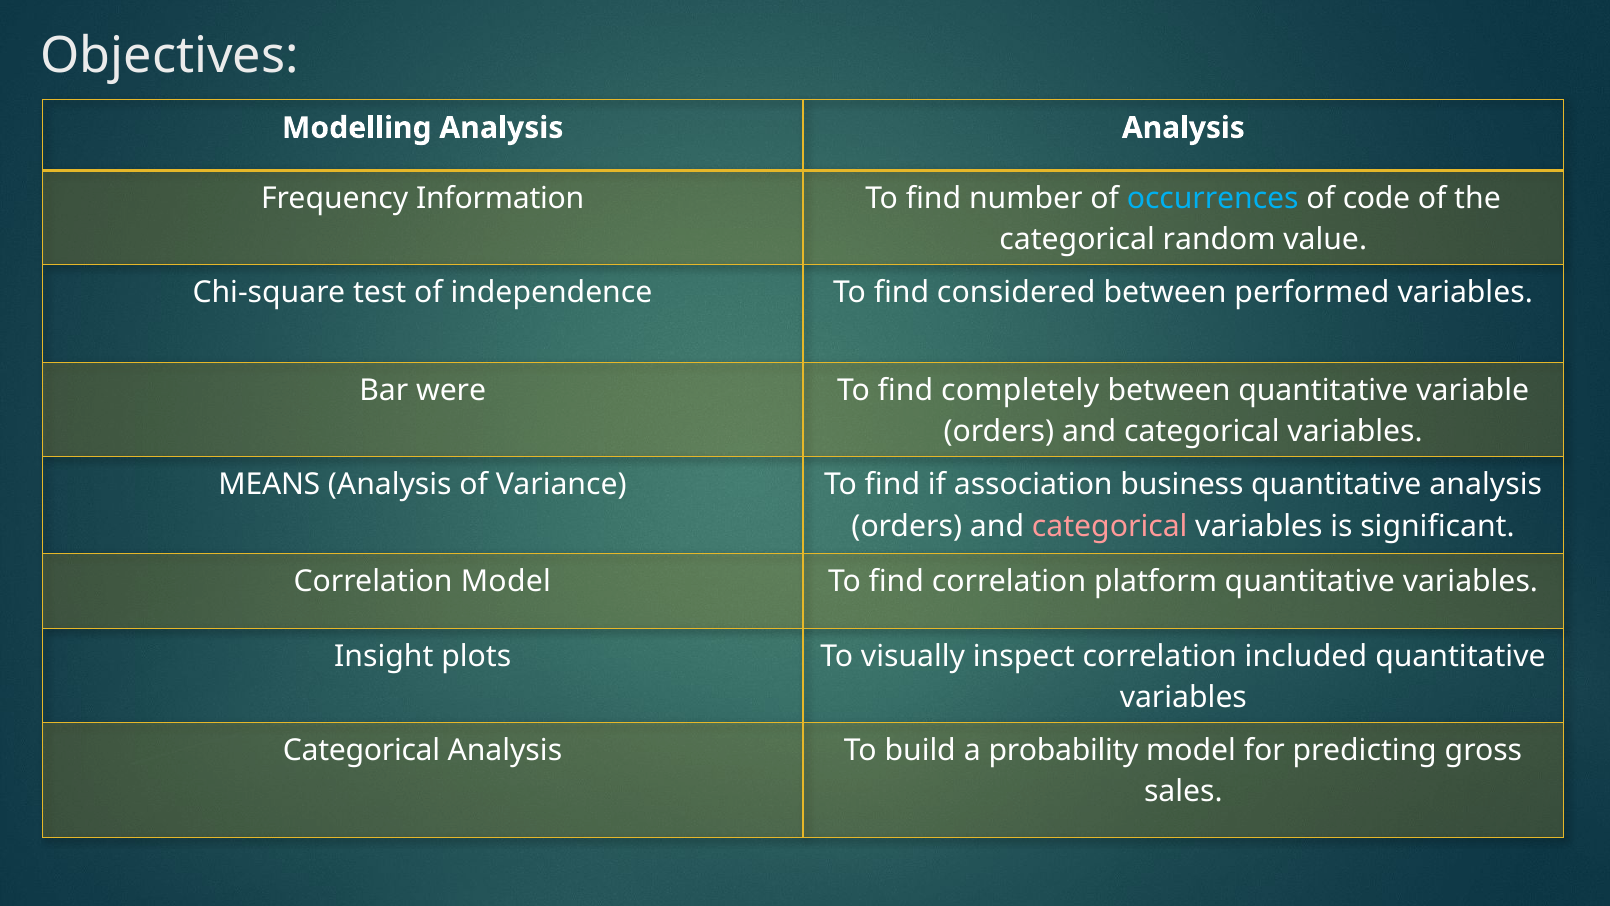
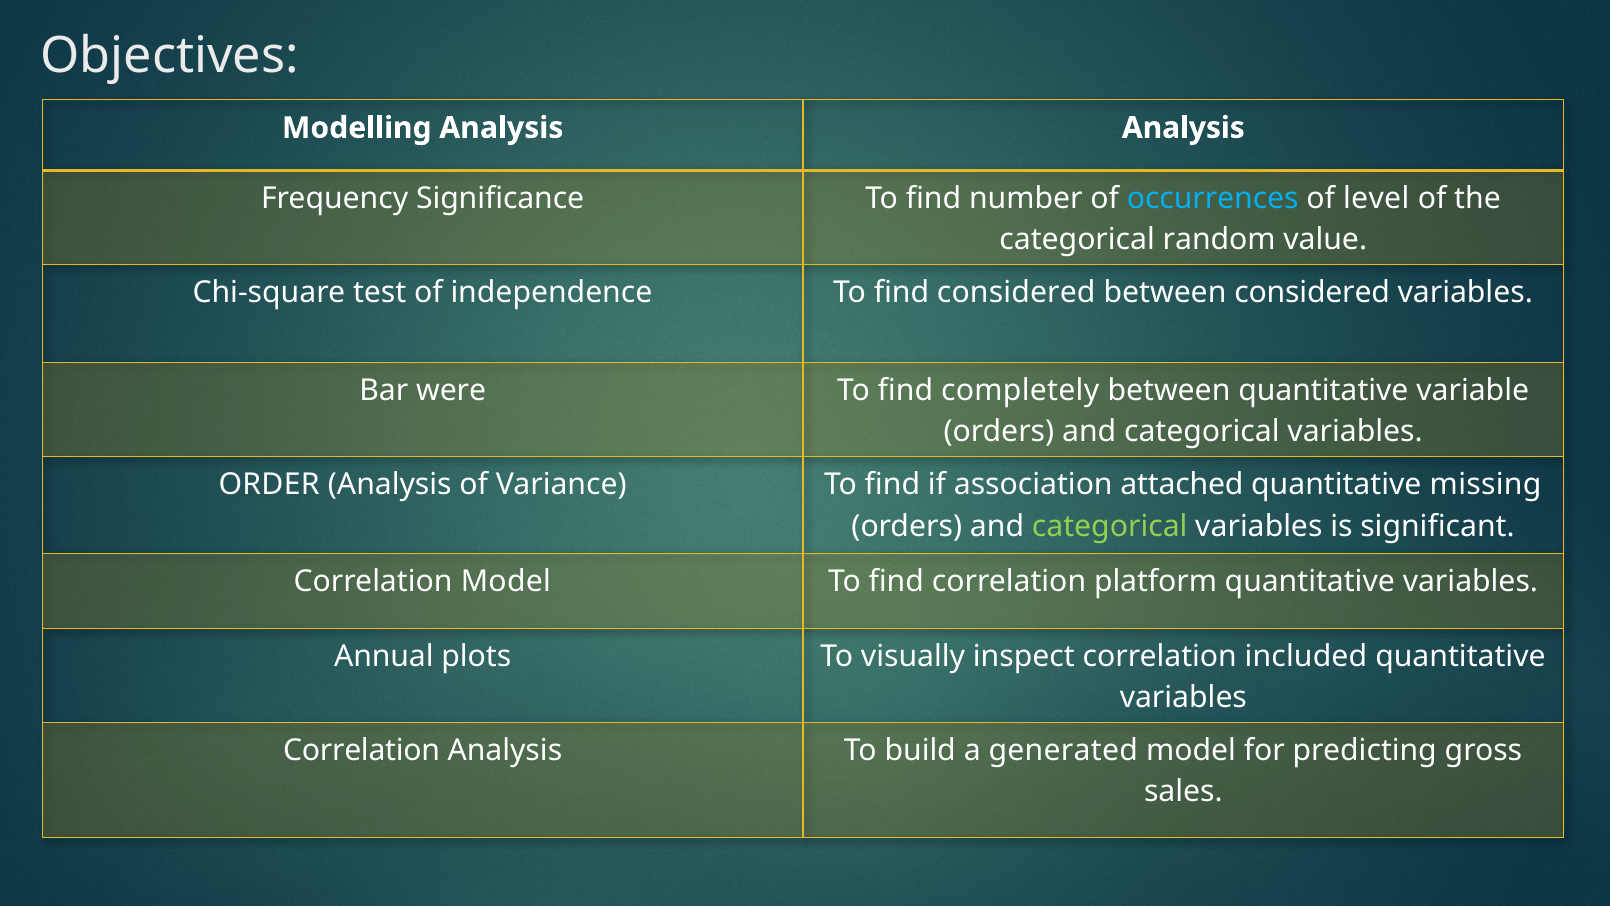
Information: Information -> Significance (500, 198)
code: code -> level (1376, 198)
between performed: performed -> considered (1312, 293)
MEANS: MEANS -> ORDER (269, 485)
business: business -> attached (1182, 485)
quantitative analysis: analysis -> missing (1486, 485)
categorical colour: pink -> light green (1110, 526)
Insight: Insight -> Annual (384, 656)
Categorical: Categorical -> Correlation (362, 751)
probability: probability -> generated (1063, 751)
